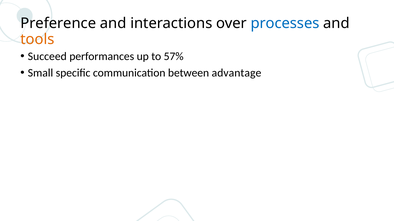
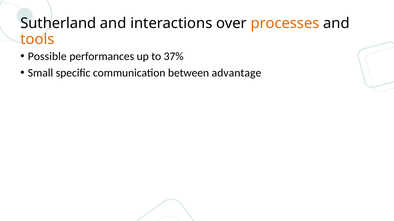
Preference: Preference -> Sutherland (58, 23)
processes colour: blue -> orange (285, 23)
Succeed: Succeed -> Possible (47, 56)
57%: 57% -> 37% (174, 56)
